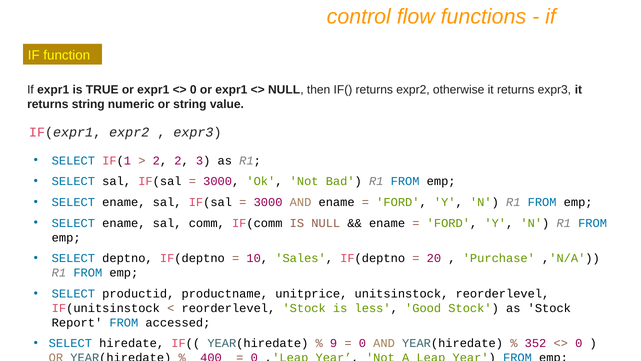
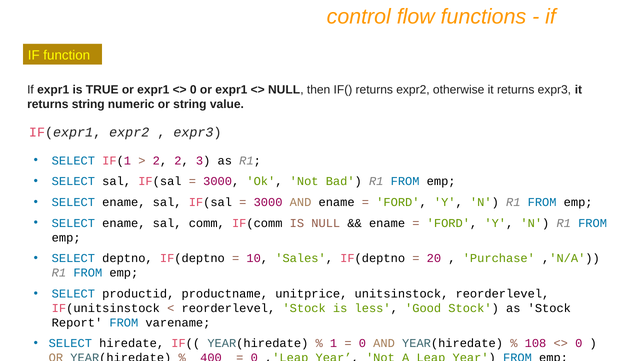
accessed: accessed -> varename (178, 322)
9: 9 -> 1 (334, 343)
352: 352 -> 108 (535, 343)
